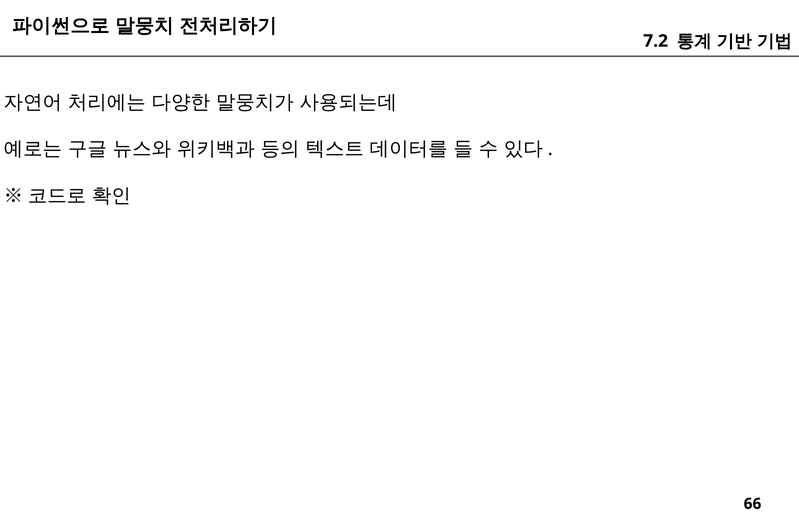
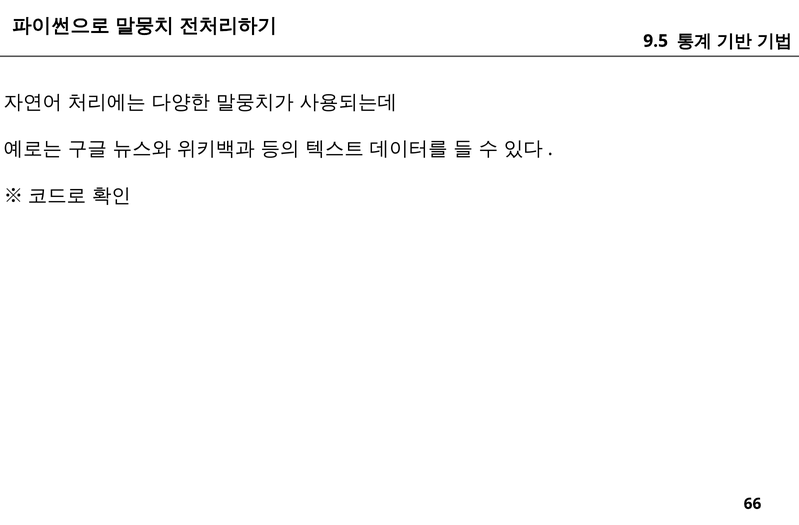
7.2: 7.2 -> 9.5 (656, 41)
